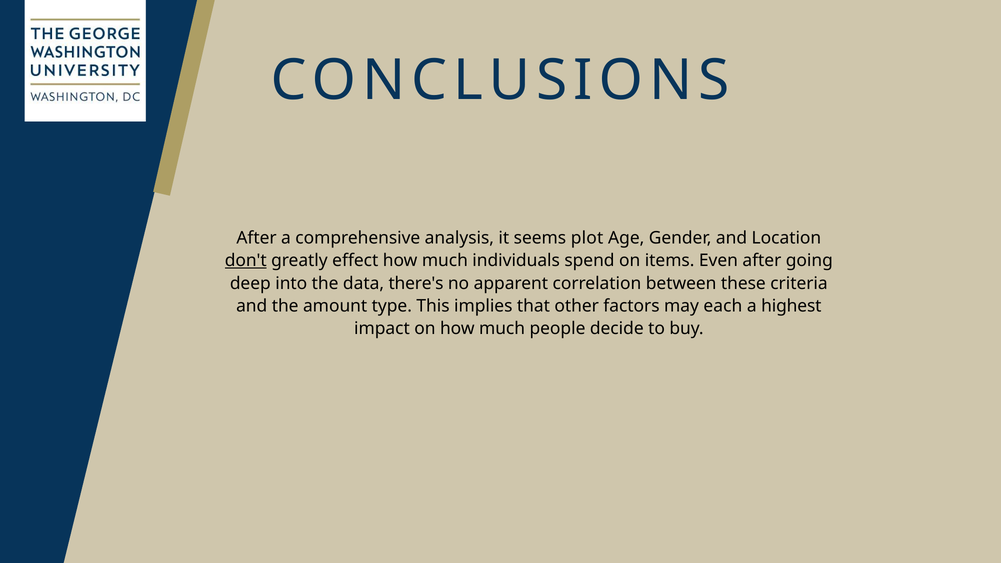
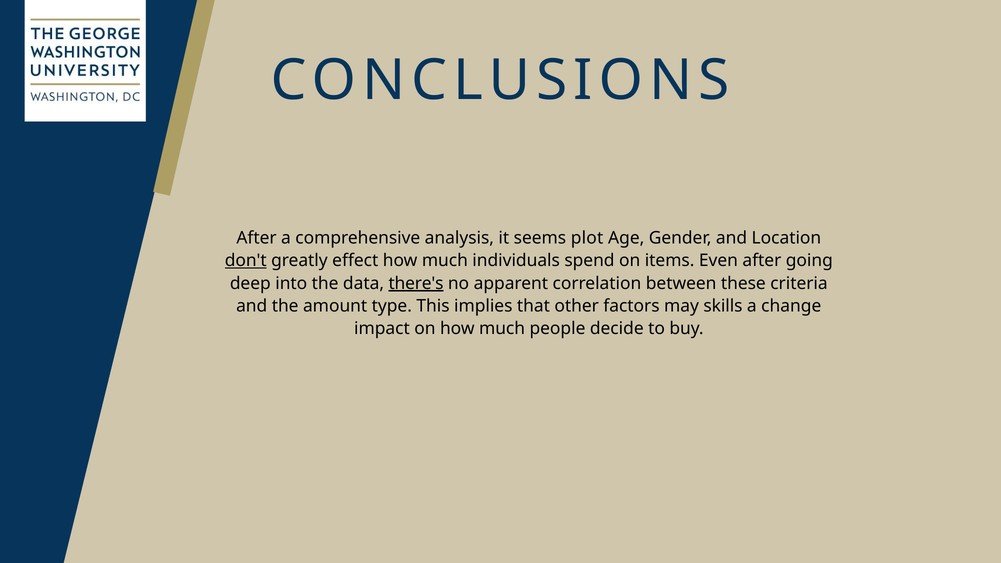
there's underline: none -> present (416, 283)
each: each -> skills (723, 306)
highest: highest -> change (791, 306)
